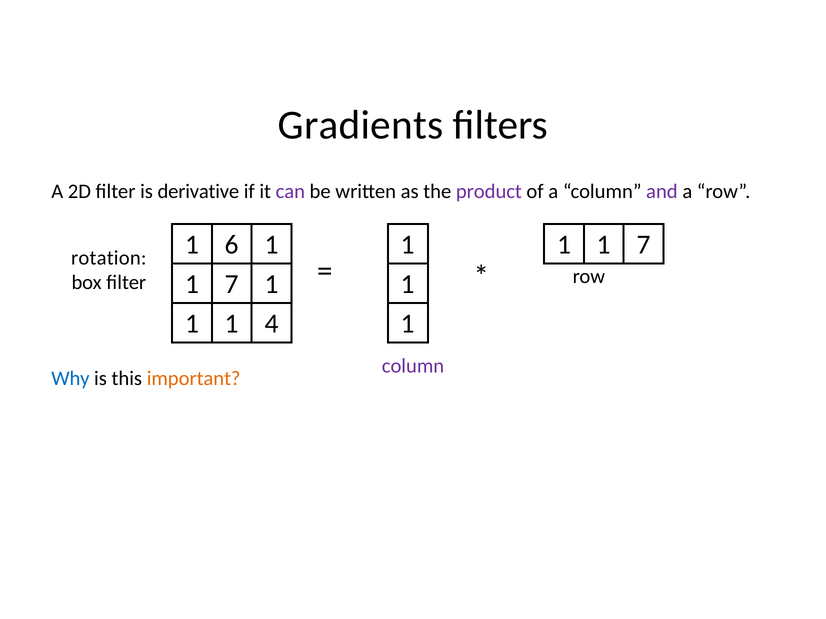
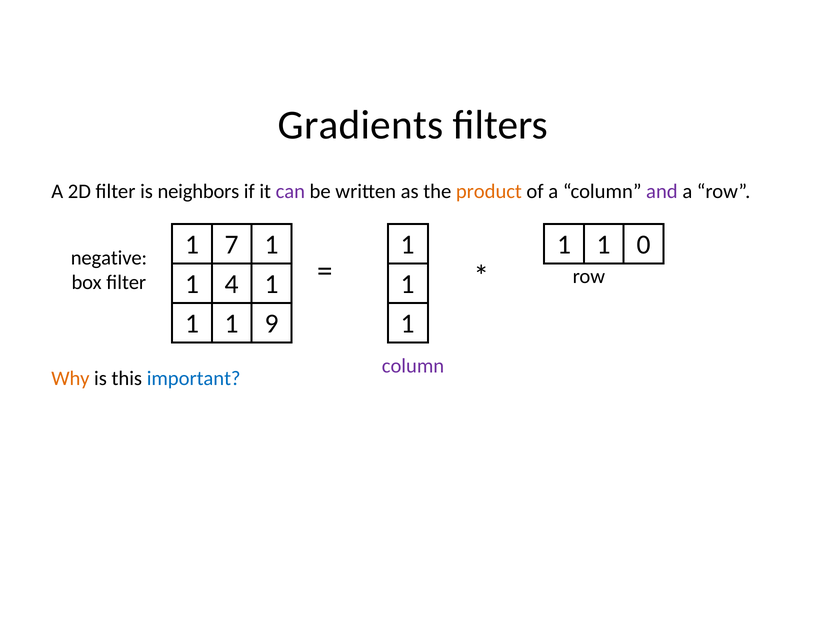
derivative: derivative -> neighbors (198, 192)
product colour: purple -> orange (489, 192)
6: 6 -> 7 (232, 245)
7: 7 -> 0 (644, 245)
rotation: rotation -> negative (109, 258)
7: 7 -> 4 (232, 284)
4: 4 -> 9 (272, 324)
Why colour: blue -> orange (70, 379)
important colour: orange -> blue (194, 379)
